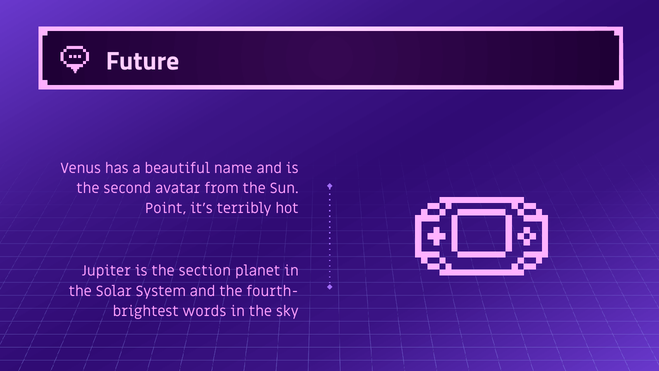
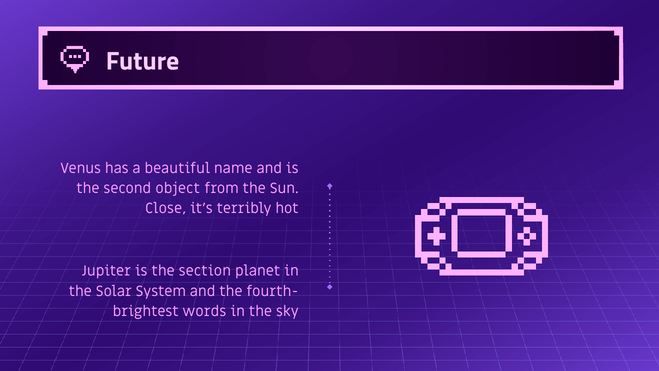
avatar: avatar -> object (178, 188)
Point: Point -> Close (166, 208)
